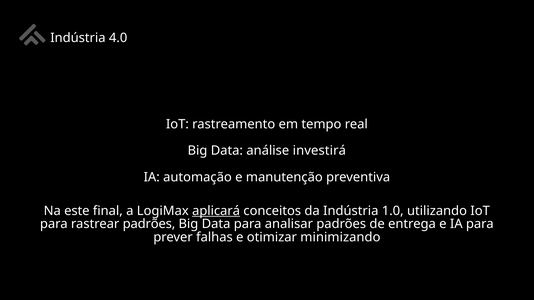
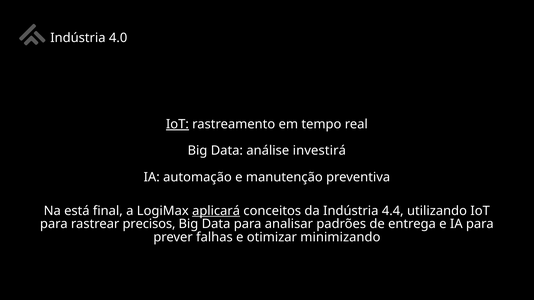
IoT underline: none -> present (177, 124)
este: este -> está (77, 211)
1.0: 1.0 -> 4.4 (393, 211)
rastrear padrões: padrões -> precisos (149, 224)
